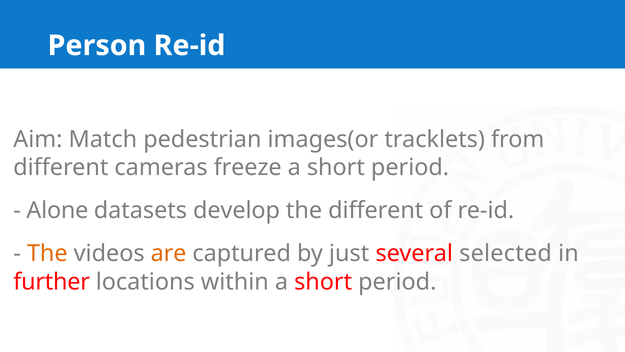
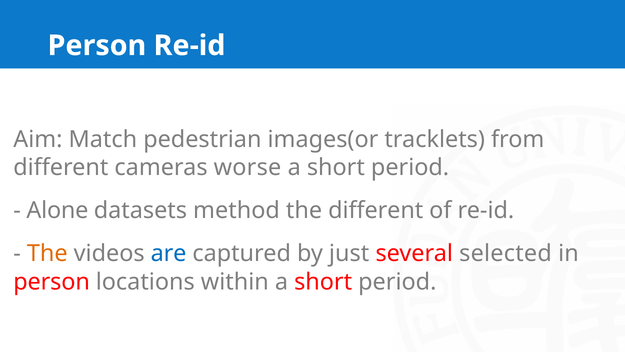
freeze: freeze -> worse (247, 167)
develop: develop -> method (236, 210)
are colour: orange -> blue (169, 253)
further: further -> person (52, 281)
